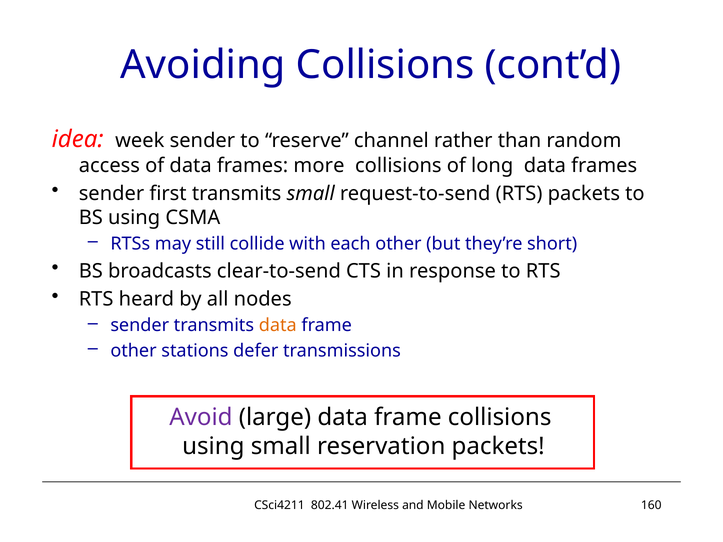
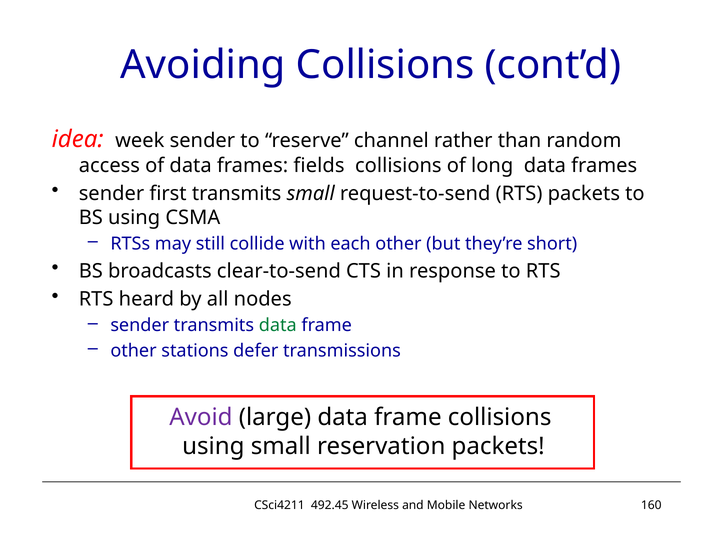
more: more -> fields (319, 165)
data colour: orange -> green (278, 326)
802.41: 802.41 -> 492.45 (330, 506)
